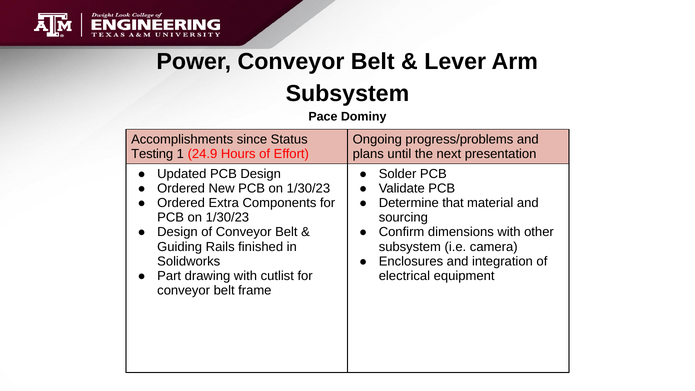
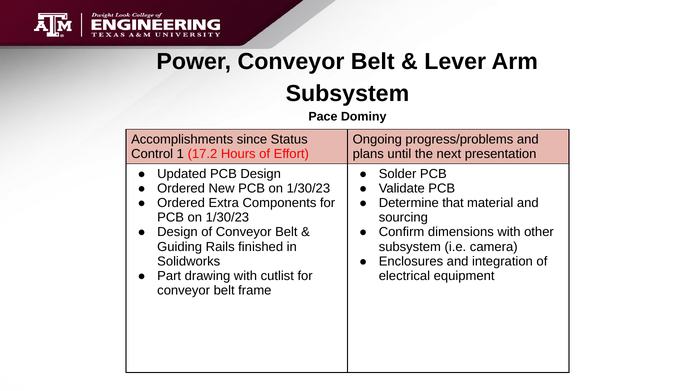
Testing: Testing -> Control (152, 154)
24.9: 24.9 -> 17.2 (202, 154)
